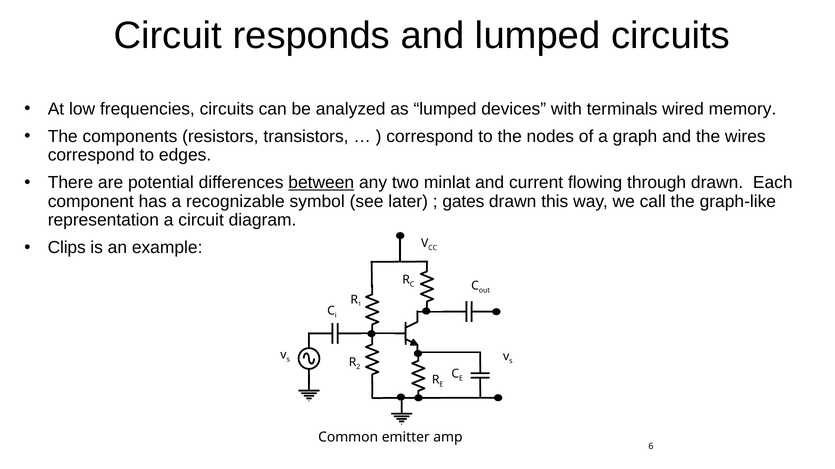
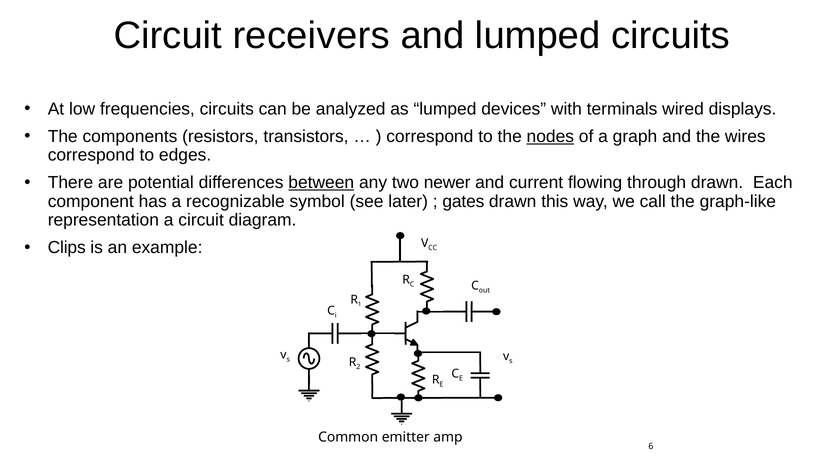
responds: responds -> receivers (311, 35)
memory: memory -> displays (743, 109)
nodes underline: none -> present (550, 137)
minlat: minlat -> newer (447, 183)
